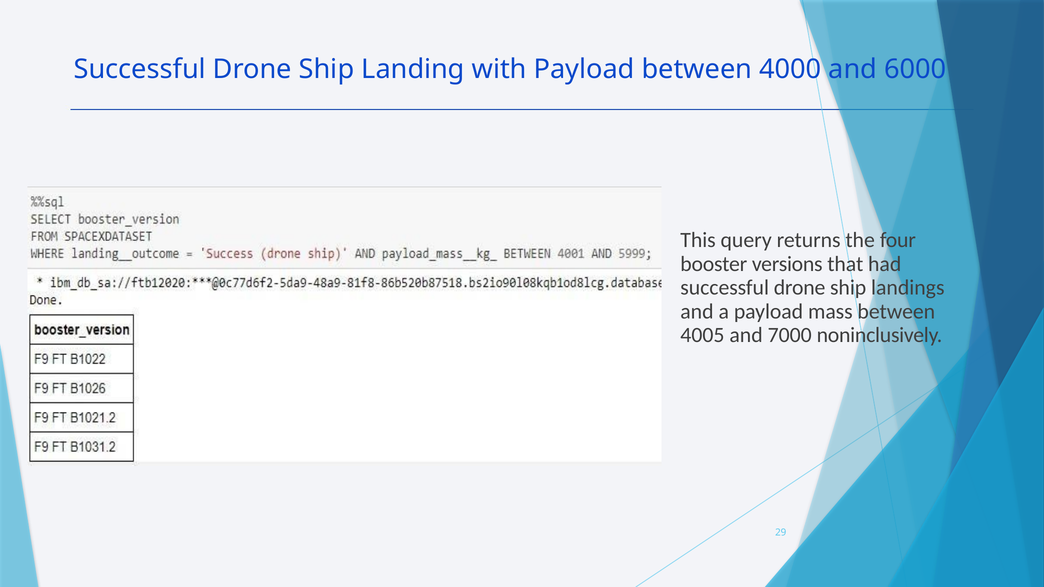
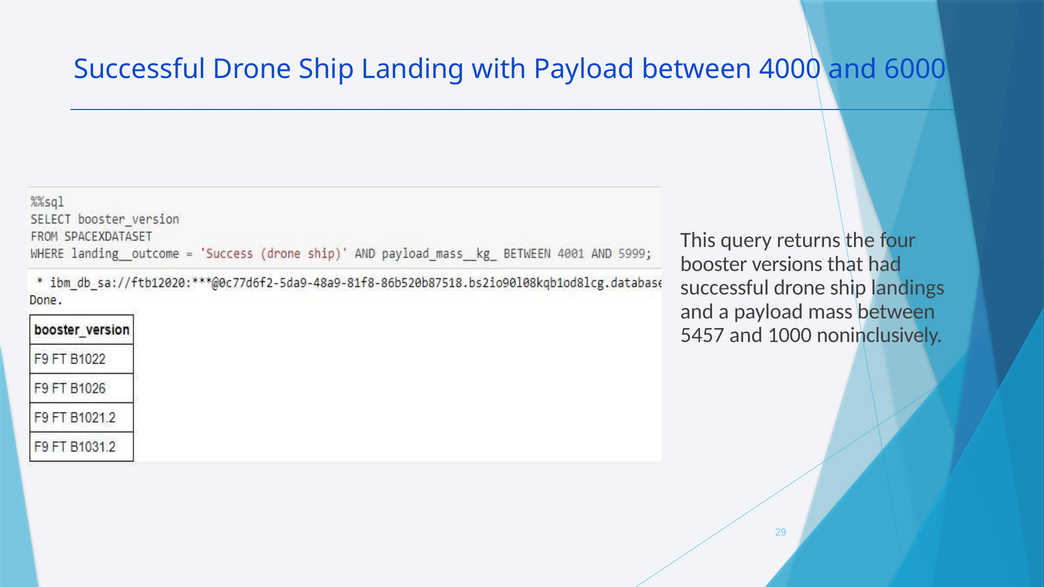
4005: 4005 -> 5457 (702, 335)
7000: 7000 -> 1000 (790, 335)
